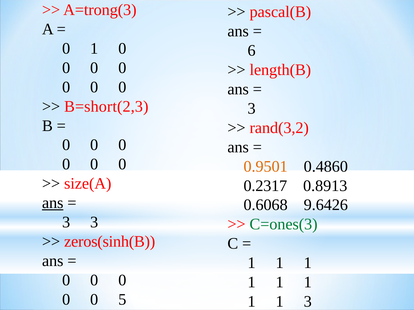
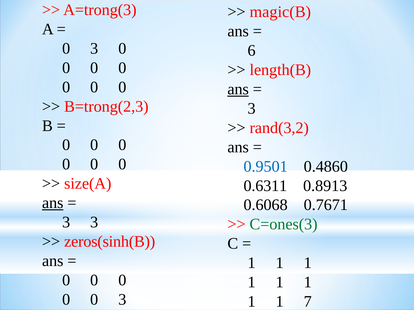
pascal(B: pascal(B -> magic(B (280, 12)
1: 1 -> 3 (94, 49)
ans underline: none -> present (238, 89)
B=short(2,3: B=short(2,3 -> B=trong(2,3 (106, 107)
0.9501 colour: orange -> blue (266, 167)
0.2317: 0.2317 -> 0.6311 (265, 186)
9.6426: 9.6426 -> 0.7671 (326, 205)
0 0 5: 5 -> 3 (122, 300)
1 3: 3 -> 7 (308, 302)
